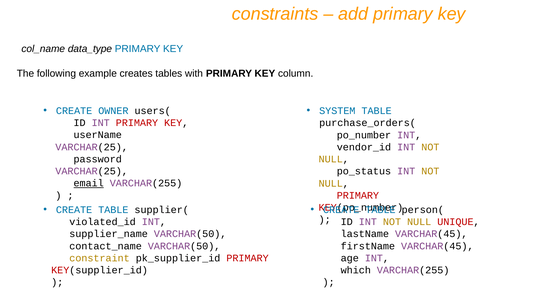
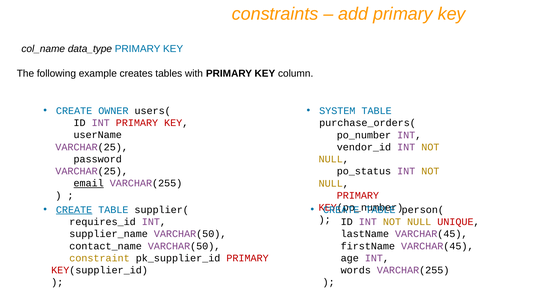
CREATE underline: none -> present (74, 210)
violated_id: violated_id -> requires_id (103, 222)
which: which -> words (356, 270)
